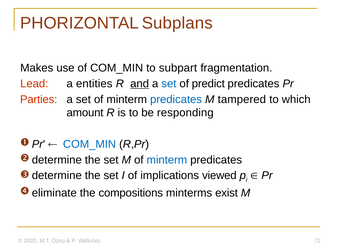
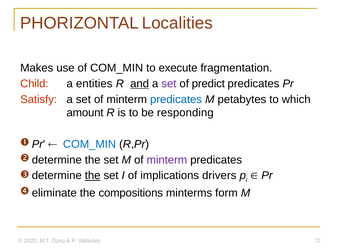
Subplans: Subplans -> Localities (177, 23)
subpart: subpart -> execute (178, 68)
Lead: Lead -> Child (34, 84)
set colour: blue -> purple (169, 84)
Parties: Parties -> Satisfy (39, 100)
tampered: tampered -> petabytes (242, 100)
minterm colour: blue -> purple (167, 160)
the underline: none -> present (93, 176)
viewed: viewed -> drivers (219, 176)
exist: exist -> form (226, 194)
